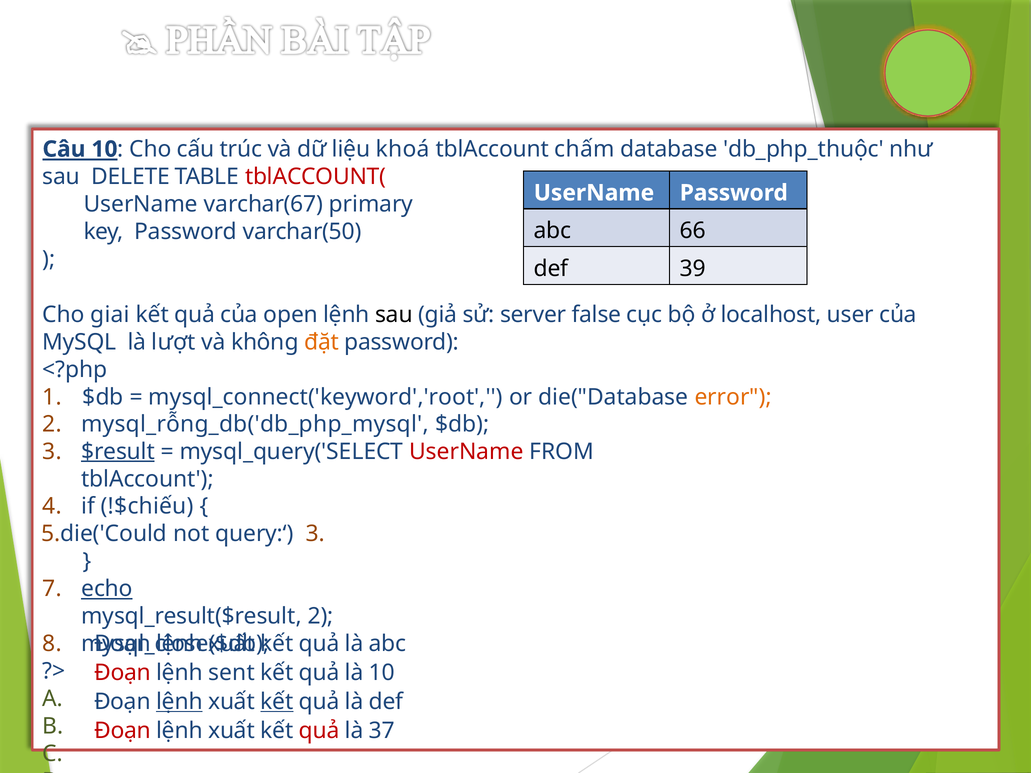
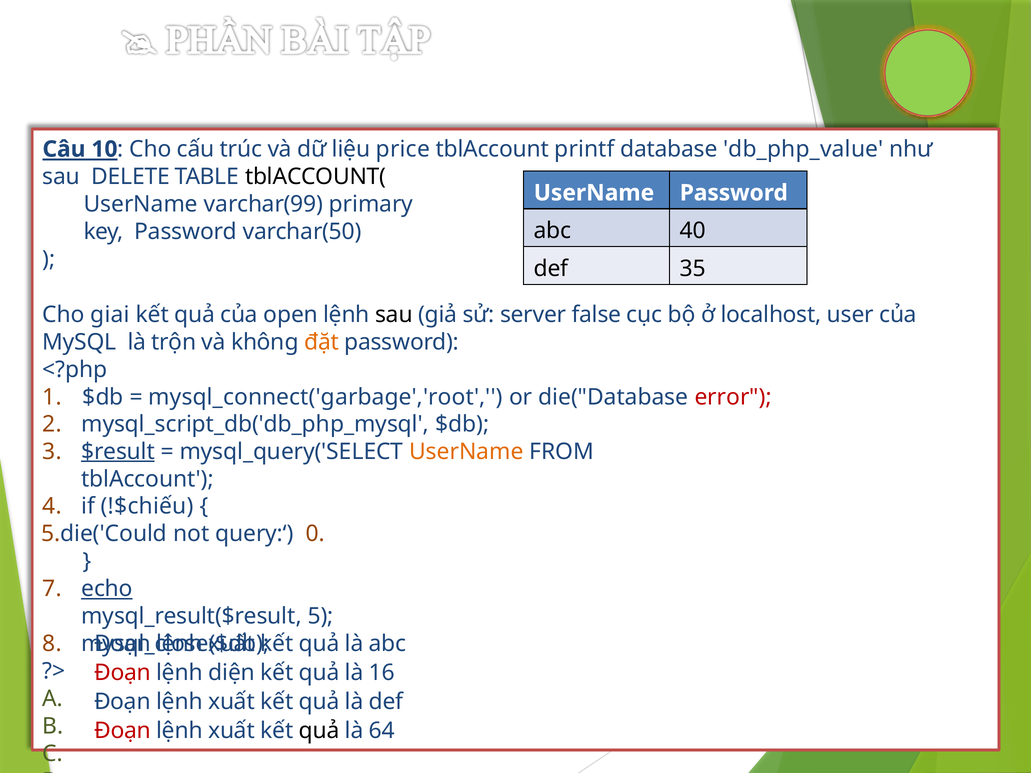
khoá: khoá -> price (403, 149)
chấm: chấm -> printf (585, 149)
db_php_thuộc: db_php_thuộc -> db_php_value (803, 149)
tblACCOUNT( colour: red -> black (316, 177)
varchar(67: varchar(67 -> varchar(99 (264, 204)
66: 66 -> 40 (693, 231)
39: 39 -> 35 (693, 269)
lượt: lượt -> trộn (174, 342)
mysql_connect('keyword','root: mysql_connect('keyword','root -> mysql_connect('garbage','root (326, 397)
error colour: orange -> red (733, 397)
mysql_rỗng_db('db_php_mysql: mysql_rỗng_db('db_php_mysql -> mysql_script_db('db_php_mysql (255, 424)
UserName colour: red -> orange (466, 452)
query:‘ 3: 3 -> 0 (315, 534)
mysql_result($result 2: 2 -> 5 (321, 617)
sent: sent -> diện (232, 673)
là 10: 10 -> 16 (382, 673)
lệnh underline: present -> none (180, 702)
kết underline: present -> none (277, 702)
quả colour: red -> black (319, 731)
37: 37 -> 64 (382, 731)
